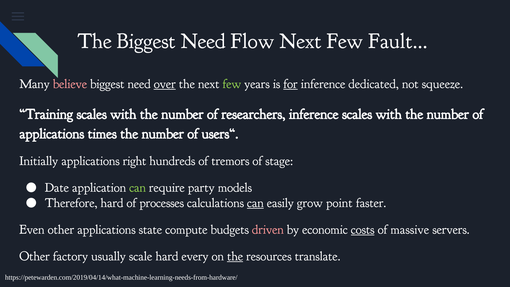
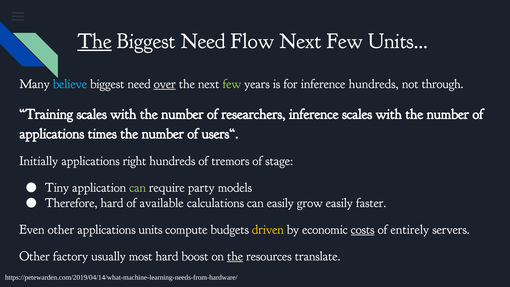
The underline: none -> present (95, 41)
Few Fault: Fault -> Units (398, 41)
believe colour: pink -> light blue (70, 84)
for underline: present -> none (291, 84)
inference dedicated: dedicated -> hundreds (374, 84)
squeeze: squeeze -> through (443, 84)
Date: Date -> Tiny (57, 188)
processes: processes -> available (162, 203)
can underline: present -> none (255, 203)
grow point: point -> easily (339, 203)
applications state: state -> units (150, 229)
driven colour: pink -> yellow (268, 229)
massive: massive -> entirely (410, 229)
scale: scale -> most (141, 256)
every: every -> boost (195, 256)
